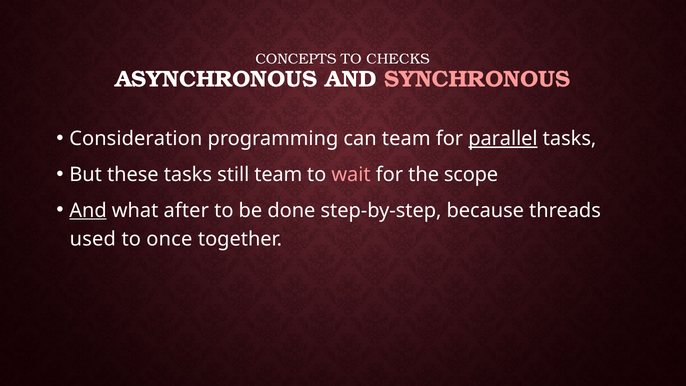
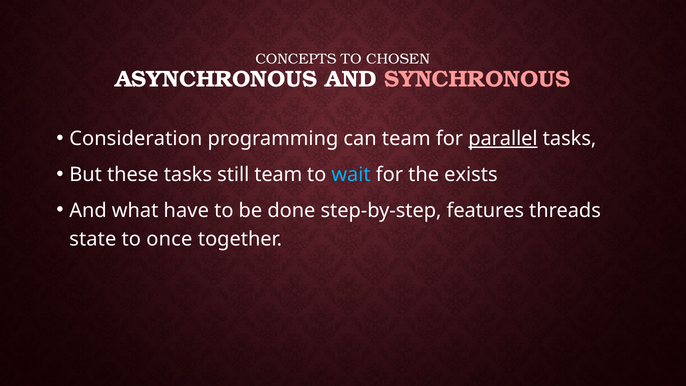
CHECKS: CHECKS -> CHOSEN (398, 59)
wait colour: pink -> light blue (351, 174)
scope: scope -> exists (471, 174)
And underline: present -> none (88, 210)
after: after -> have (186, 210)
because: because -> features (485, 210)
used: used -> state (93, 239)
